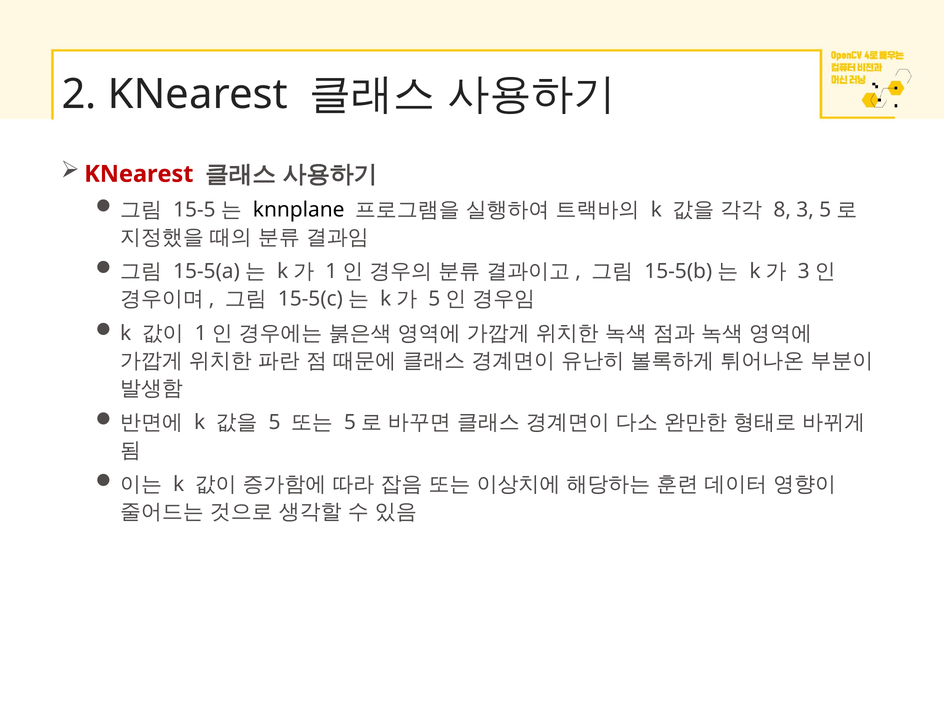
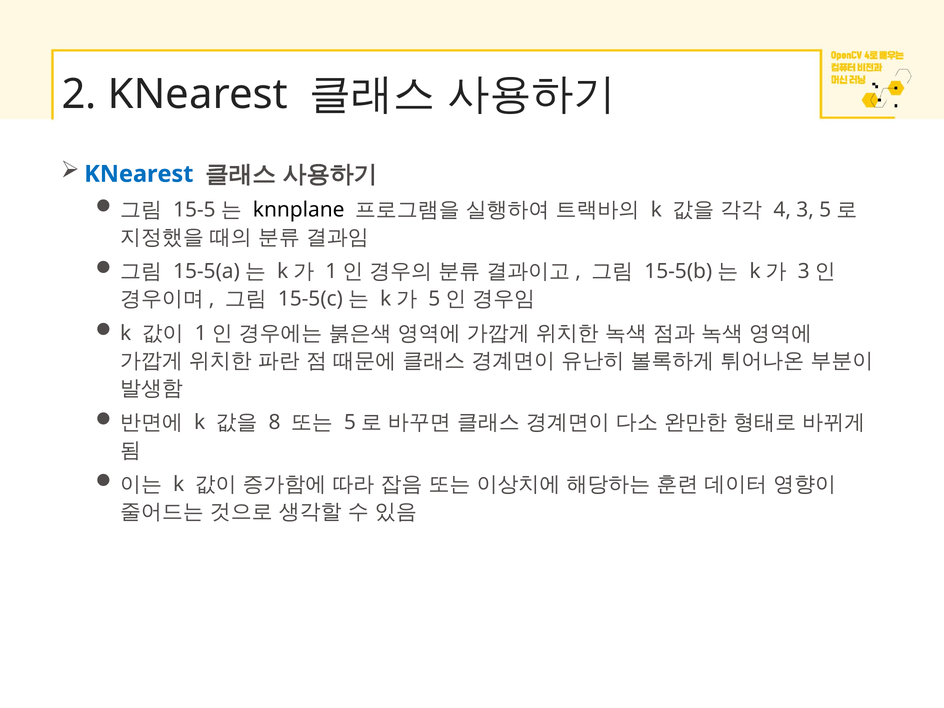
KNearest colour: red -> blue (139, 174)
8: 8 -> 4 (782, 210)
5: 5 -> 8 (275, 423)
